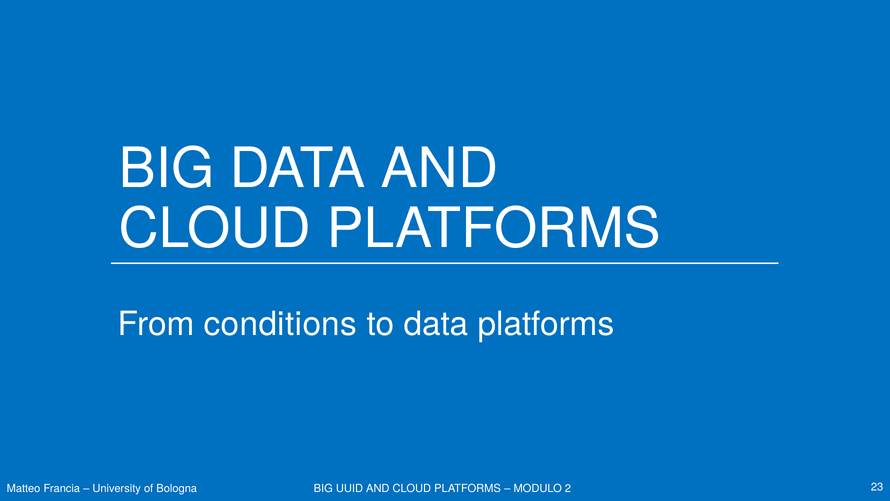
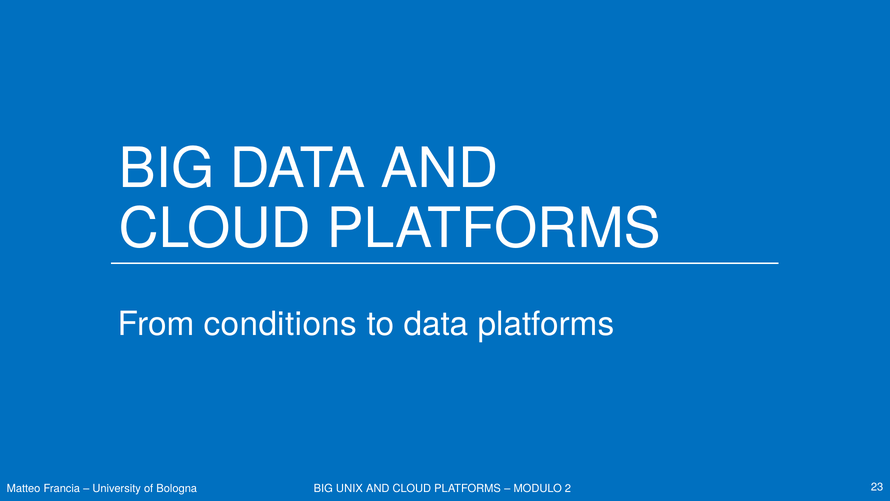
UUID: UUID -> UNIX (349, 488)
